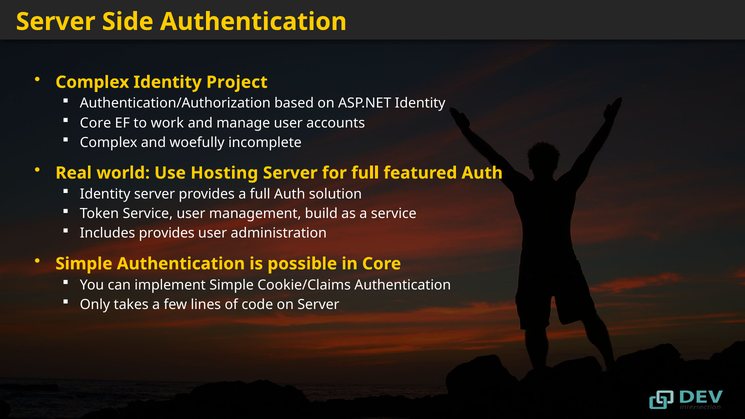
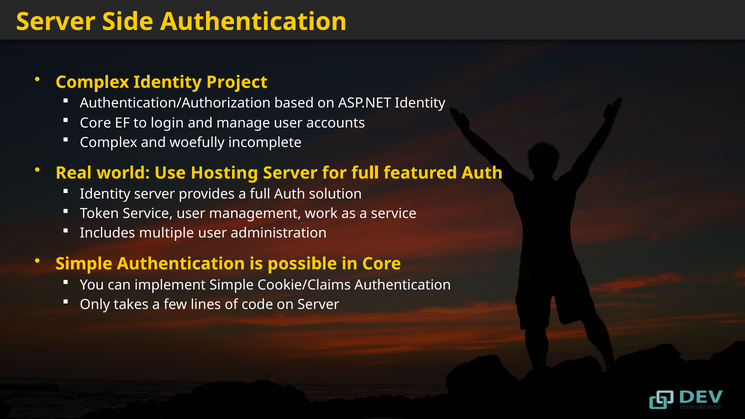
work: work -> login (167, 123)
build: build -> work (321, 214)
Includes provides: provides -> multiple (167, 233)
